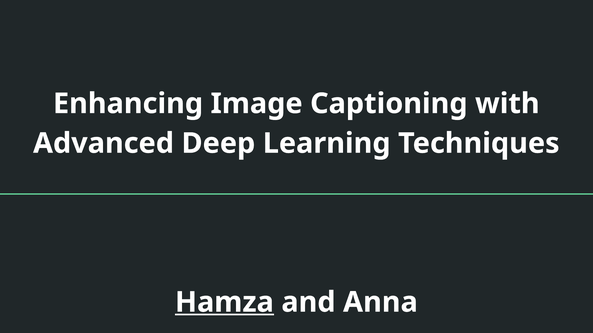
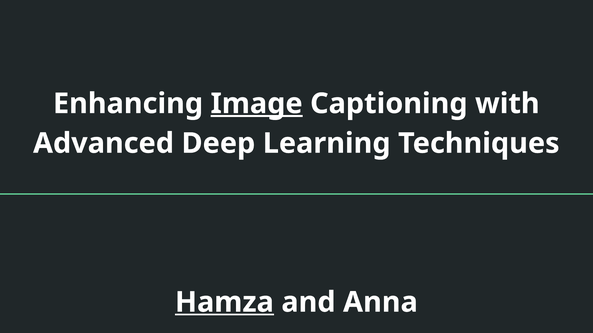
Image underline: none -> present (257, 104)
